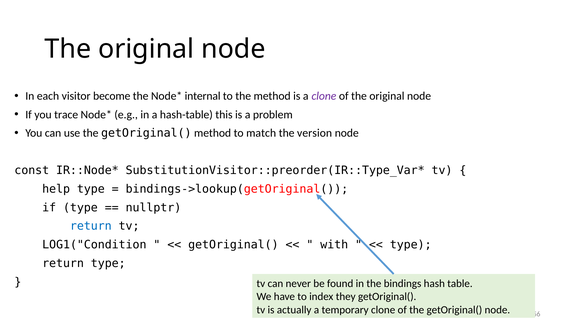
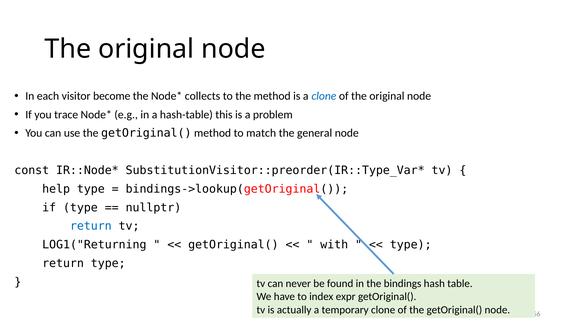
internal: internal -> collects (203, 96)
clone colour: purple -> blue (324, 96)
version: version -> general (315, 133)
LOG1("Condition: LOG1("Condition -> LOG1("Returning (94, 245)
they: they -> expr (346, 297)
